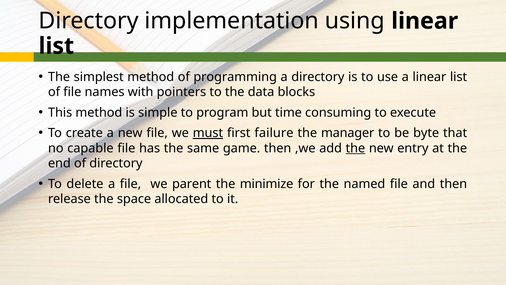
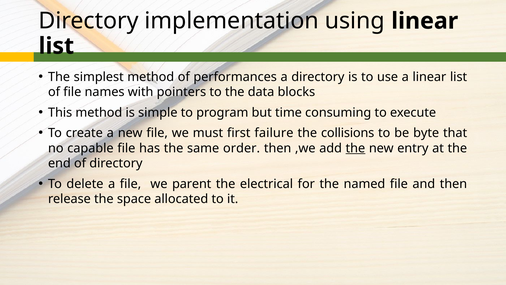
programming: programming -> performances (235, 77)
must underline: present -> none (208, 133)
manager: manager -> collisions (348, 133)
game: game -> order (242, 148)
minimize: minimize -> electrical (267, 184)
